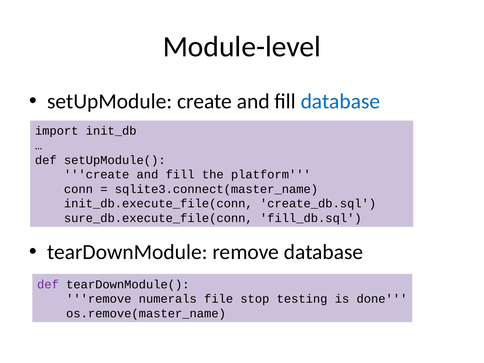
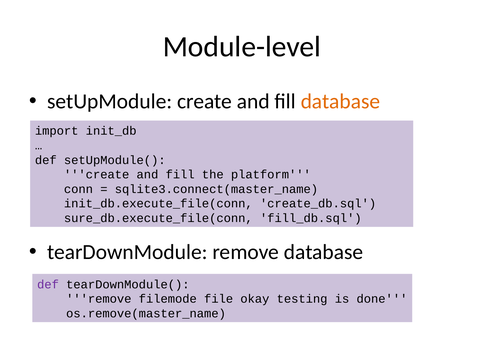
database colour: blue -> orange (340, 102)
numerals: numerals -> filemode (168, 299)
stop: stop -> okay (255, 299)
